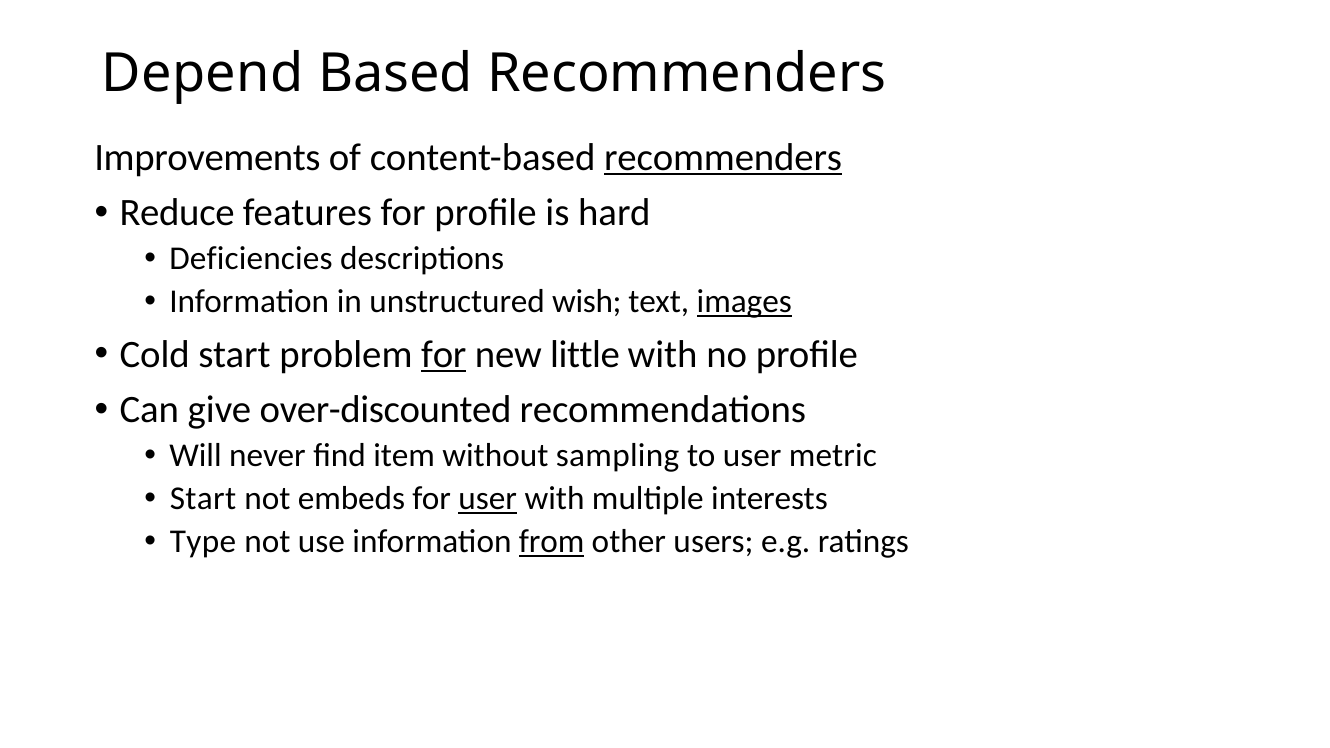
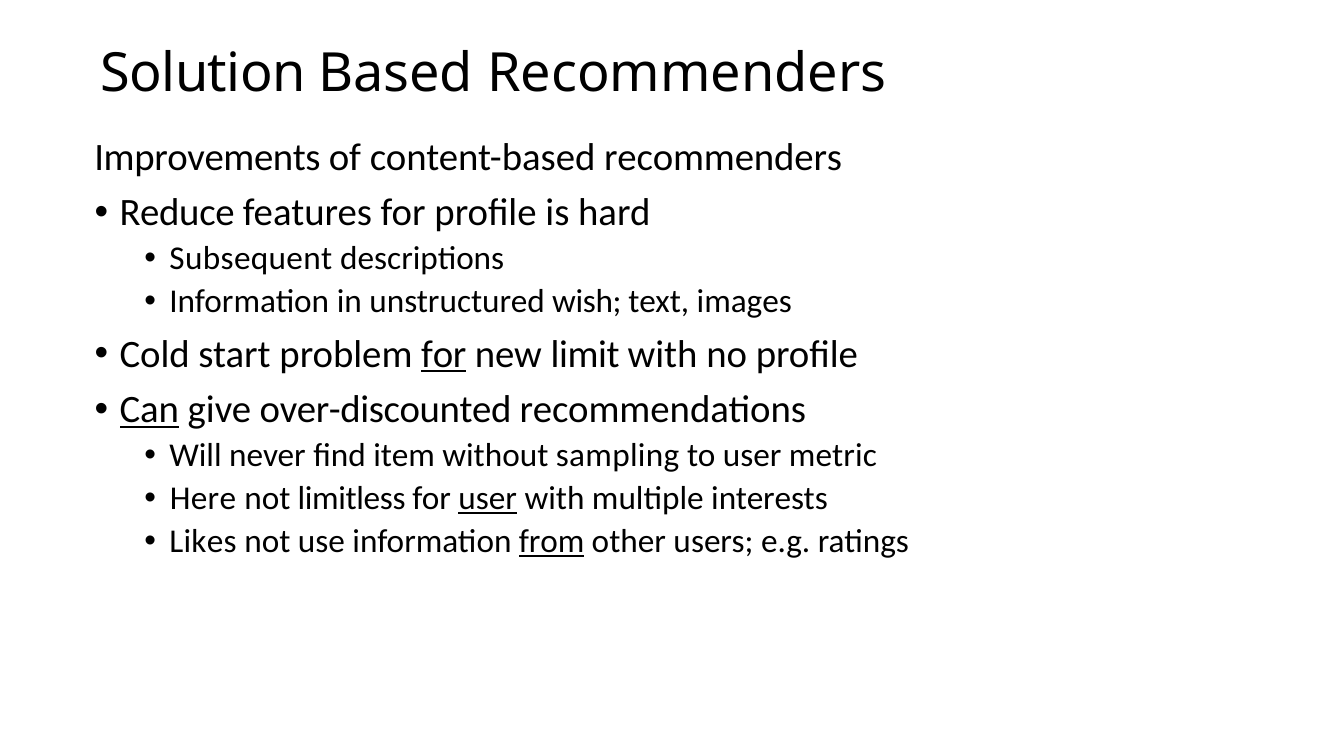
Depend: Depend -> Solution (203, 74)
recommenders underline: present -> none (723, 158)
Deficiencies: Deficiencies -> Subsequent (251, 259)
images underline: present -> none (744, 302)
little: little -> limit (585, 354)
Can underline: none -> present (149, 410)
Start: Start -> Here (203, 499)
embeds: embeds -> limitless (352, 499)
Type: Type -> Likes (203, 542)
